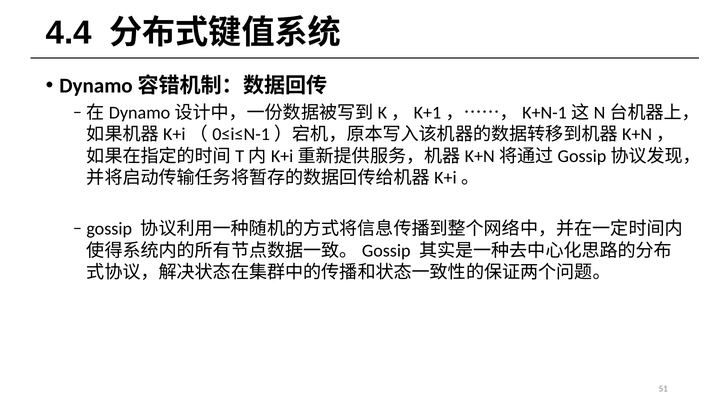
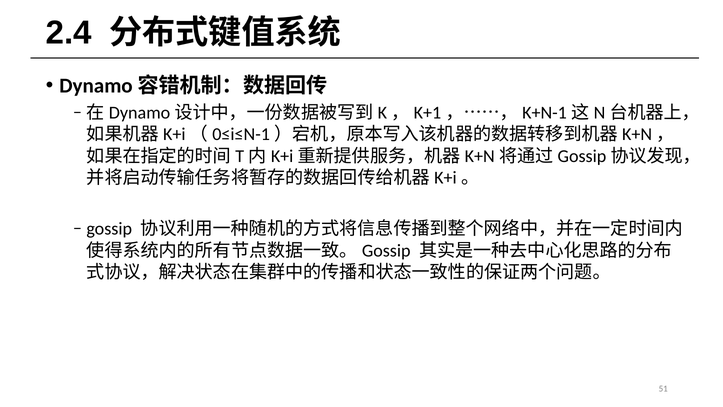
4.4: 4.4 -> 2.4 (69, 33)
